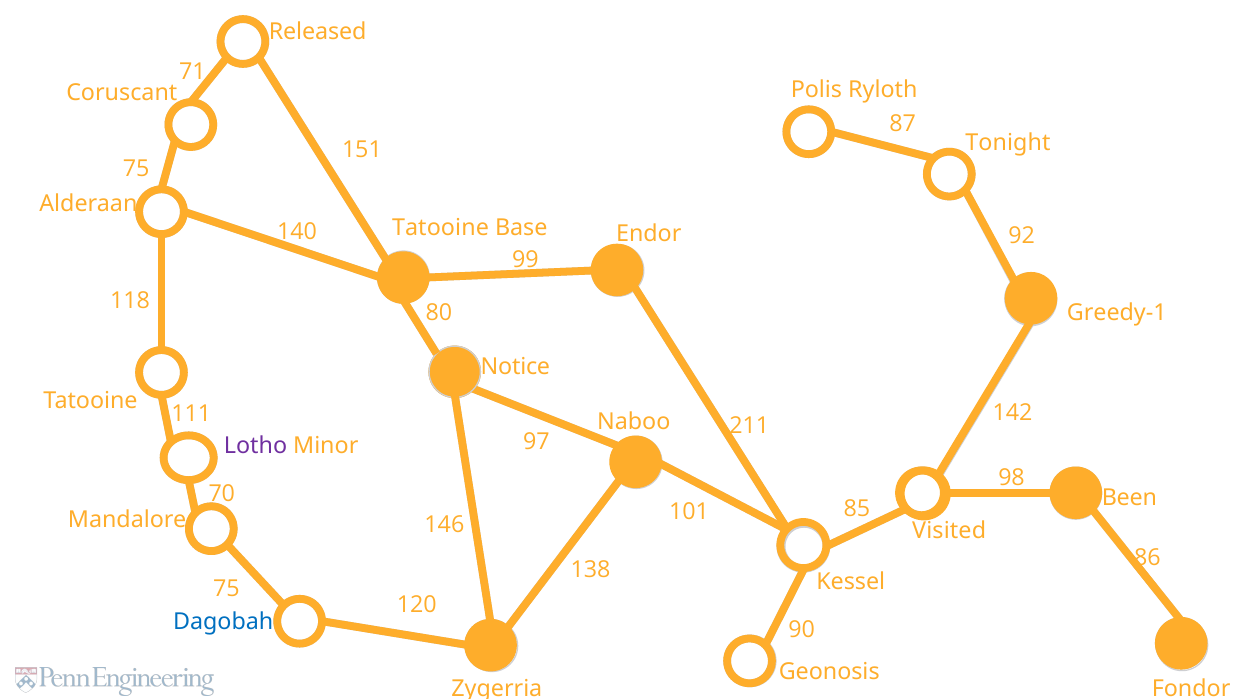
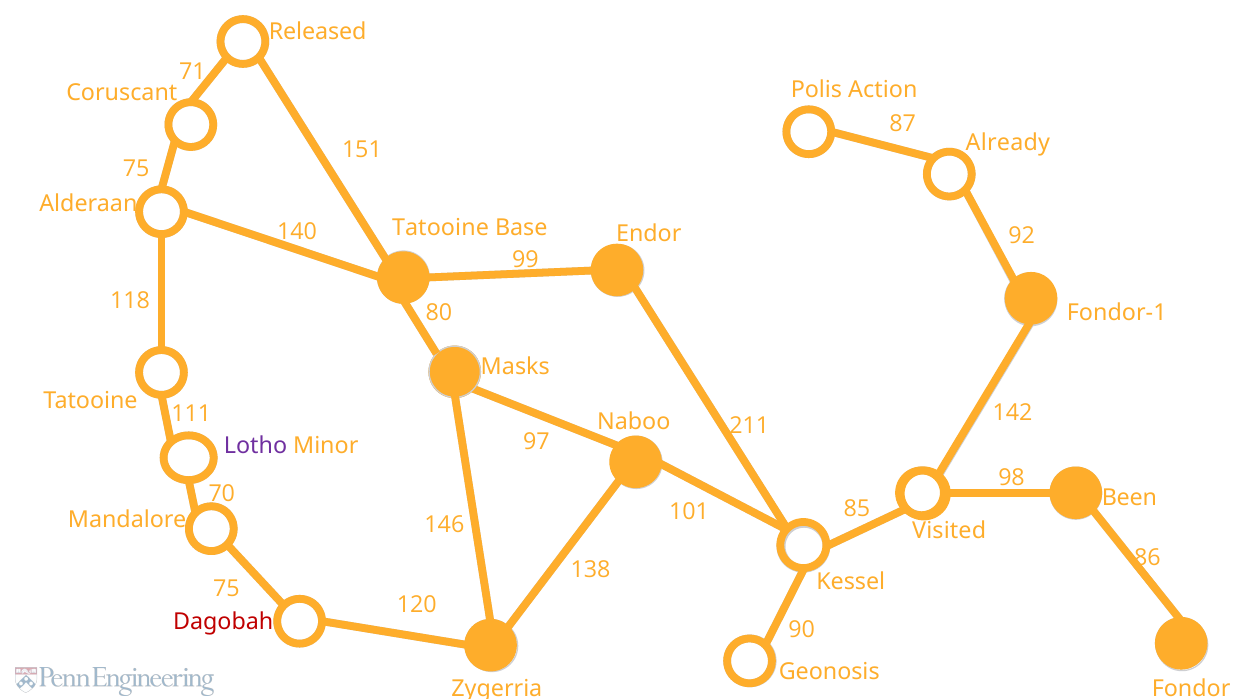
Ryloth: Ryloth -> Action (883, 90)
Tonight: Tonight -> Already (1008, 143)
Greedy-1: Greedy-1 -> Fondor-1 (1117, 313)
Notice: Notice -> Masks (515, 367)
Dagobah colour: blue -> red (223, 622)
